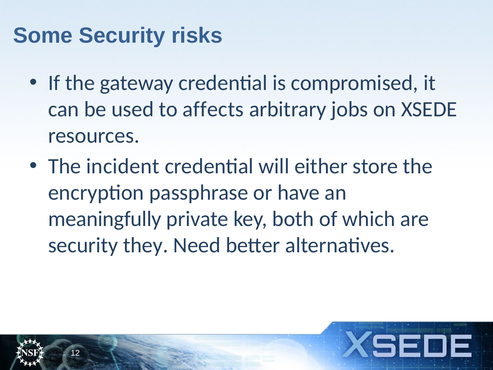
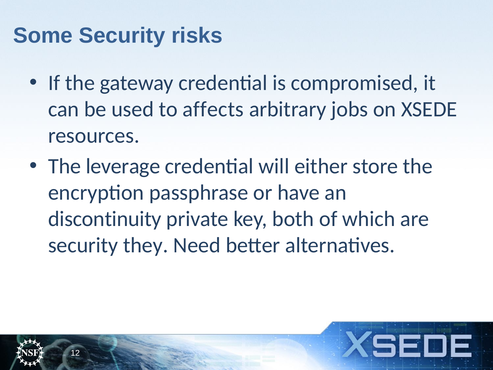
incident: incident -> leverage (123, 166)
meaningfully: meaningfully -> discontinuity (105, 219)
